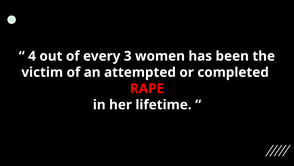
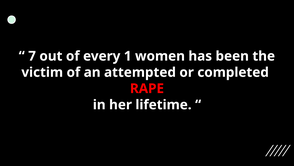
4: 4 -> 7 (32, 56)
3: 3 -> 1 (128, 56)
